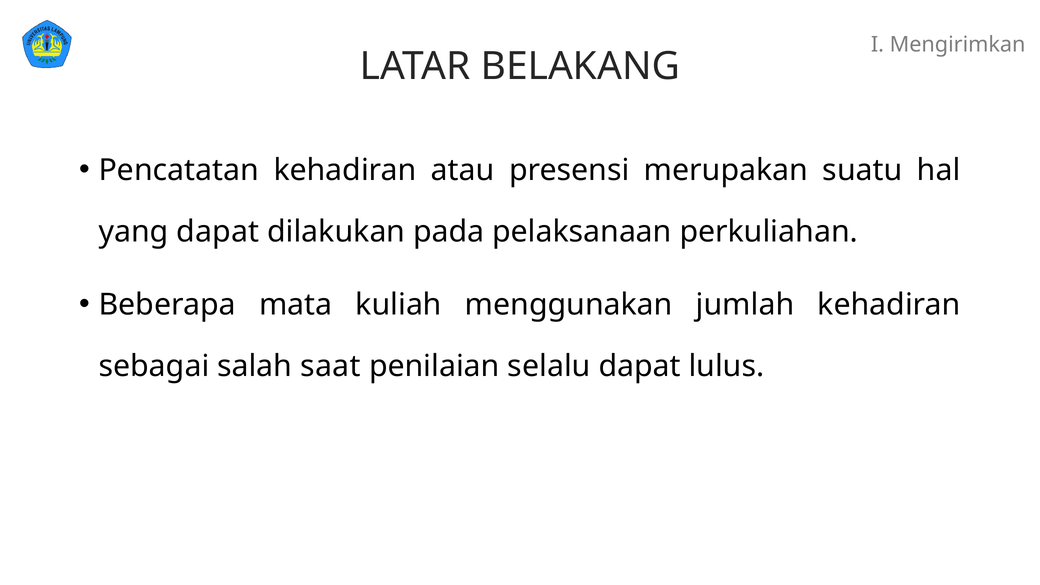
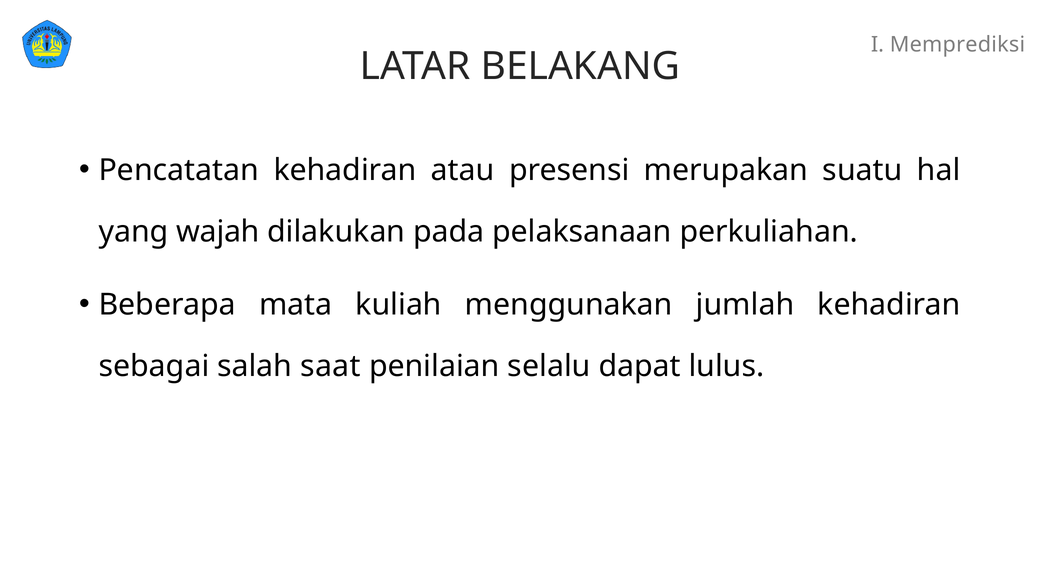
Mengirimkan: Mengirimkan -> Memprediksi (957, 45)
yang dapat: dapat -> wajah (218, 232)
